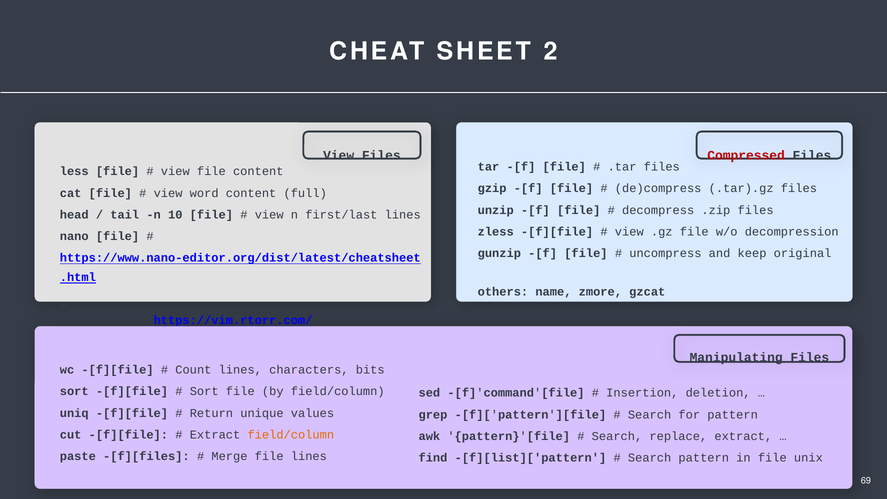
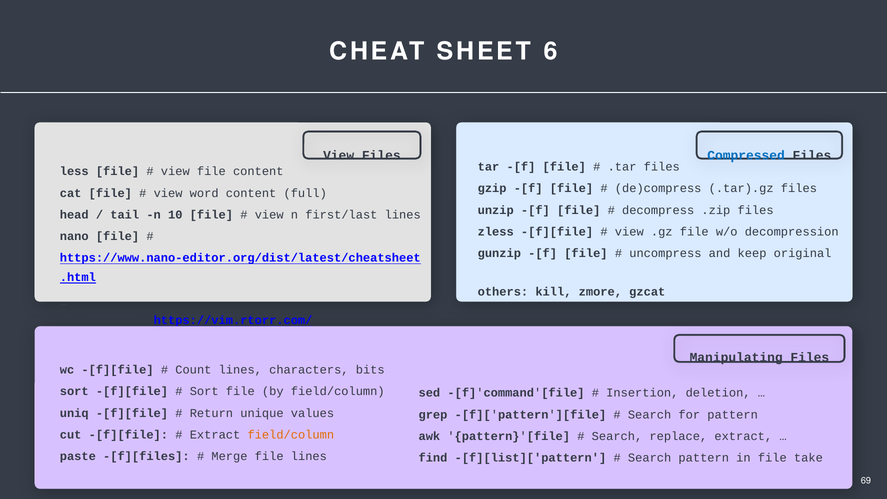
2: 2 -> 6 (551, 51)
Compressed colour: red -> blue (746, 155)
name: name -> kill (553, 292)
unix: unix -> take (808, 458)
